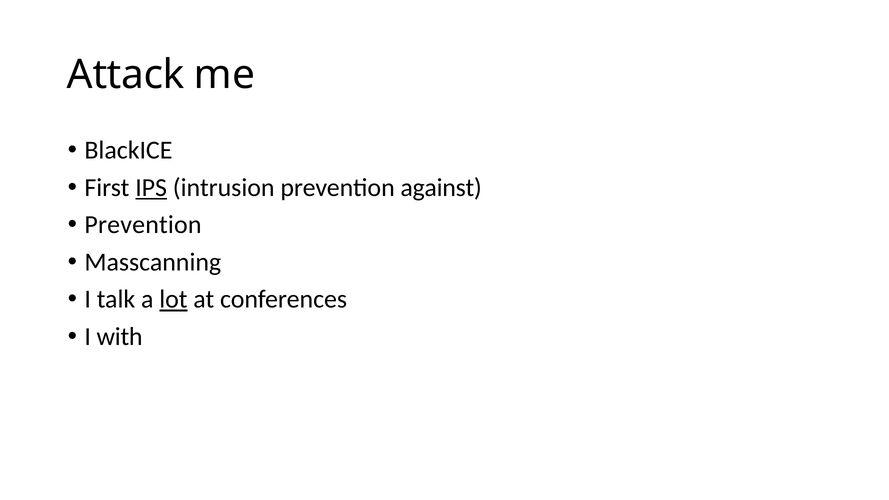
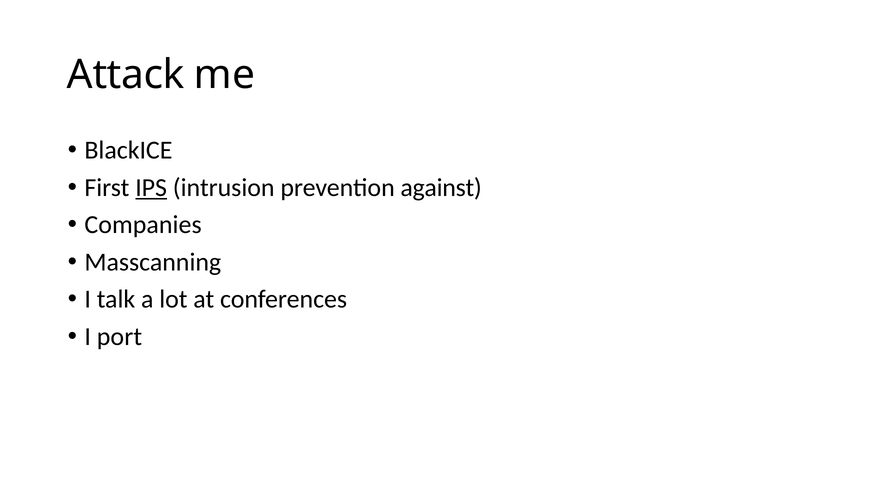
Prevention: Prevention -> Companies (143, 225)
lot underline: present -> none (173, 299)
with: with -> port (119, 337)
